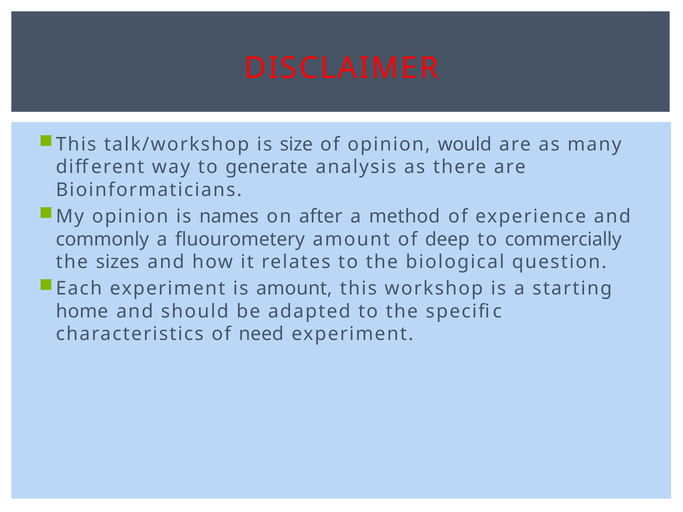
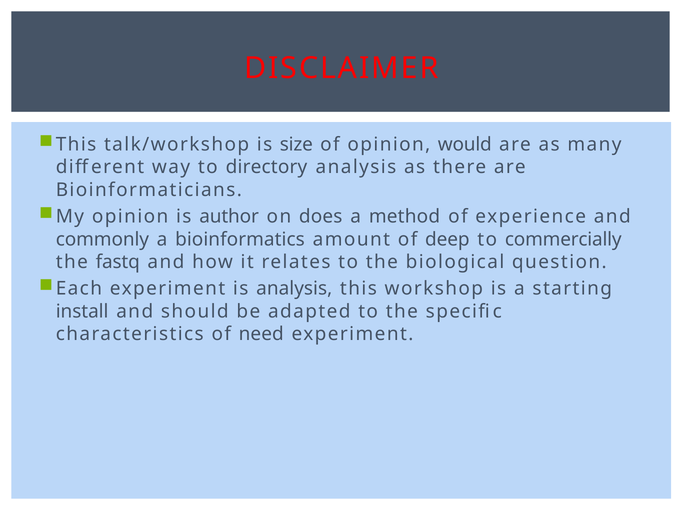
generate: generate -> directory (266, 167)
names: names -> author (229, 217)
after: after -> does (321, 217)
fluourometery: fluourometery -> bioinformatics (240, 239)
sizes: sizes -> fastq (118, 262)
is amount: amount -> analysis (294, 289)
home: home -> install (82, 312)
